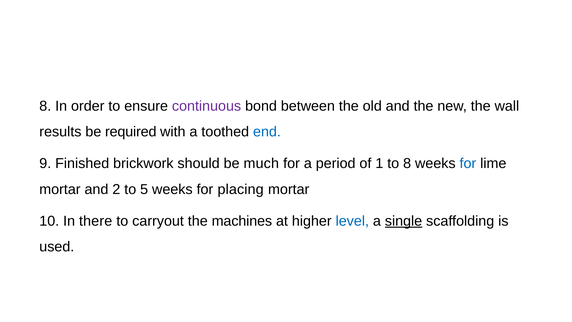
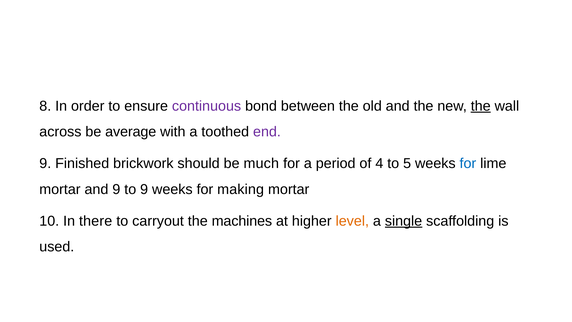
the underline: none -> present (481, 106)
results: results -> across (60, 132)
required: required -> average (131, 132)
end colour: blue -> purple (267, 132)
1: 1 -> 4 (379, 163)
to 8: 8 -> 5 (407, 163)
and 2: 2 -> 9 (116, 189)
to 5: 5 -> 9 (144, 189)
placing: placing -> making (241, 189)
level colour: blue -> orange (352, 221)
